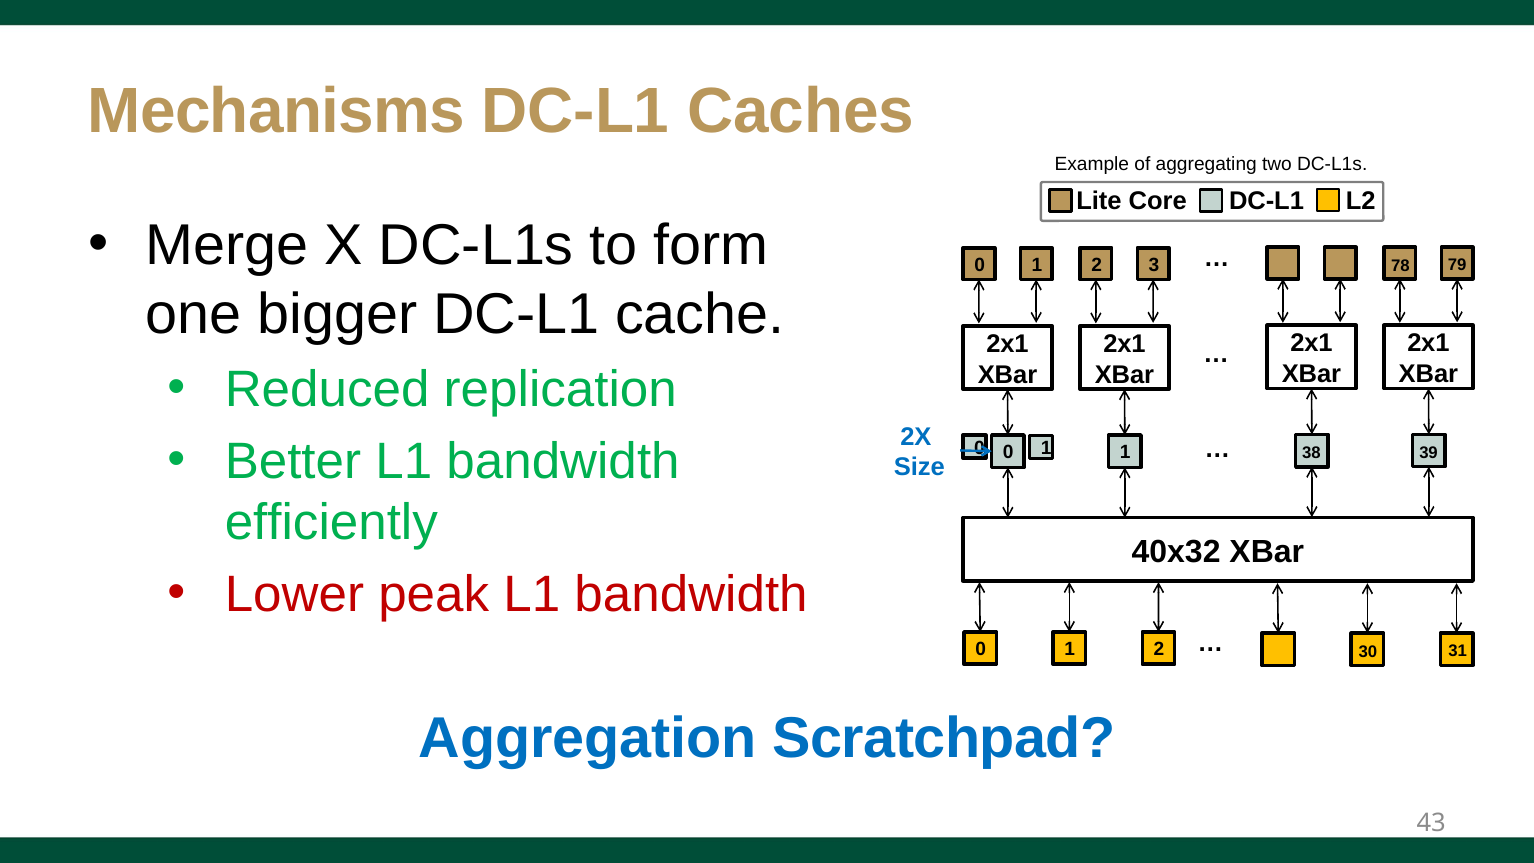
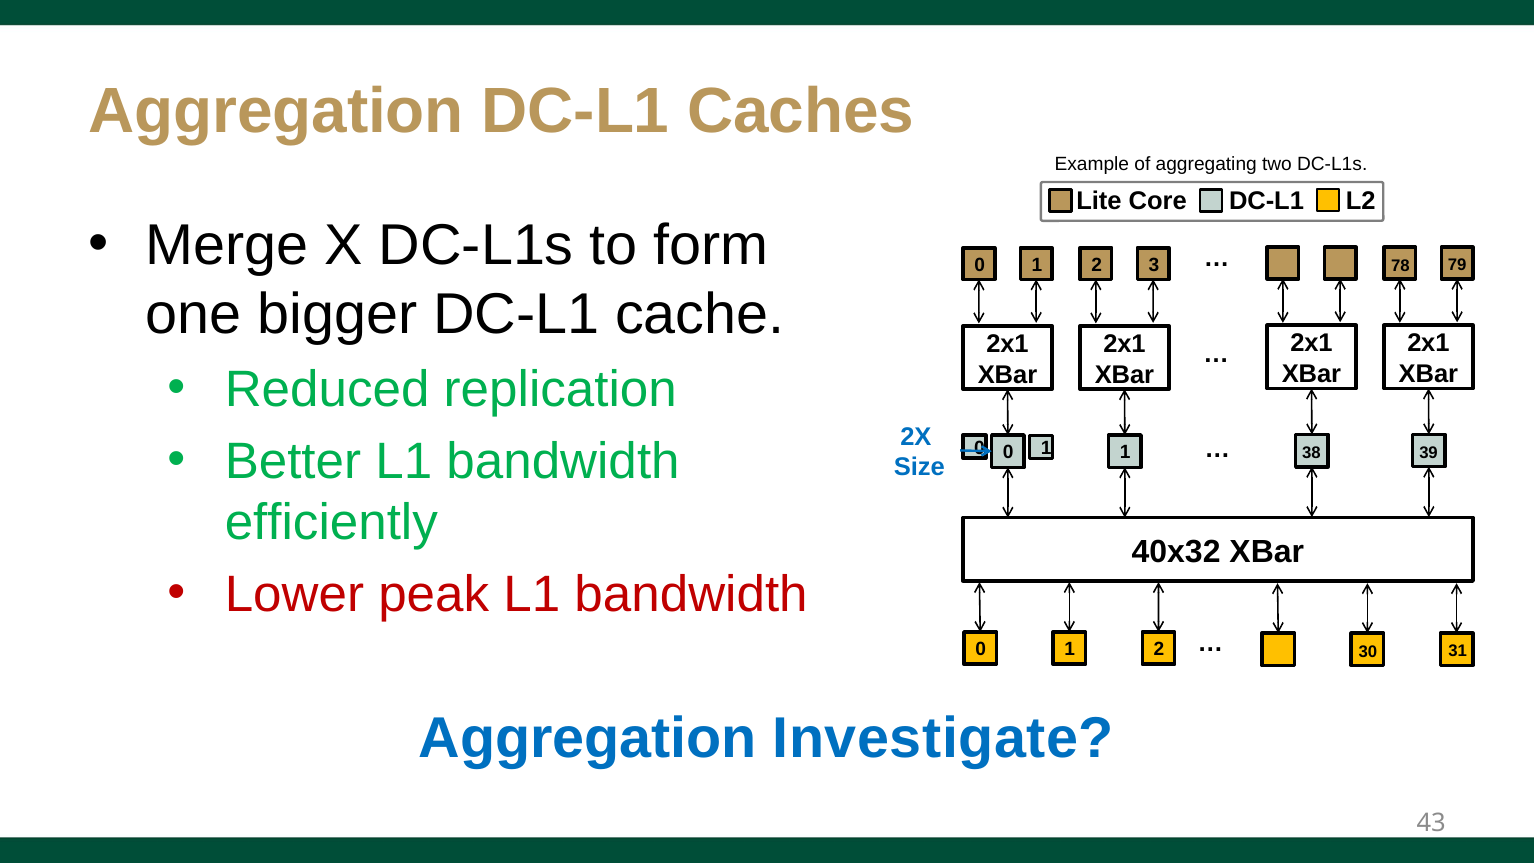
Mechanisms: Mechanisms -> Aggregation (276, 111)
Scratchpad: Scratchpad -> Investigate (943, 738)
